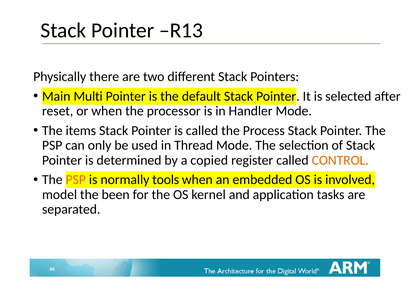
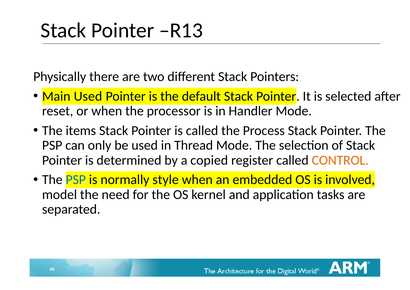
Main Multi: Multi -> Used (88, 96)
PSP colour: orange -> blue (76, 180)
tools: tools -> style (166, 180)
been: been -> need (116, 194)
